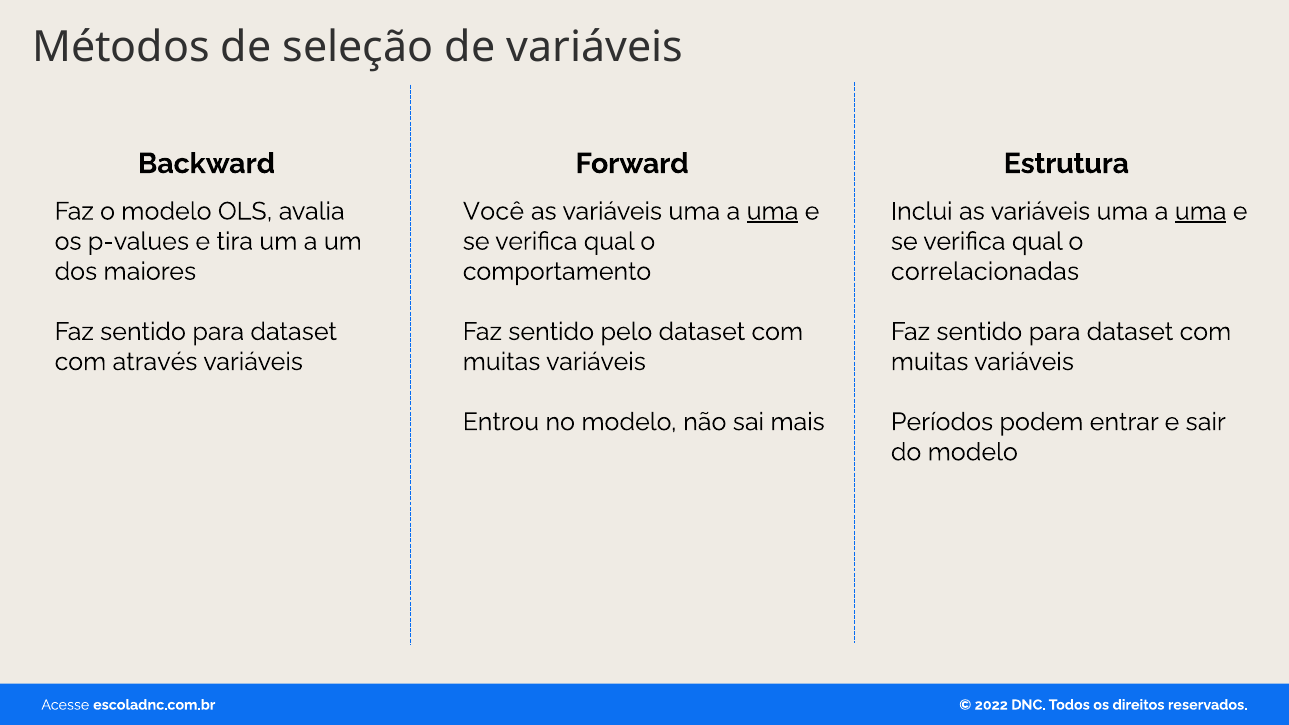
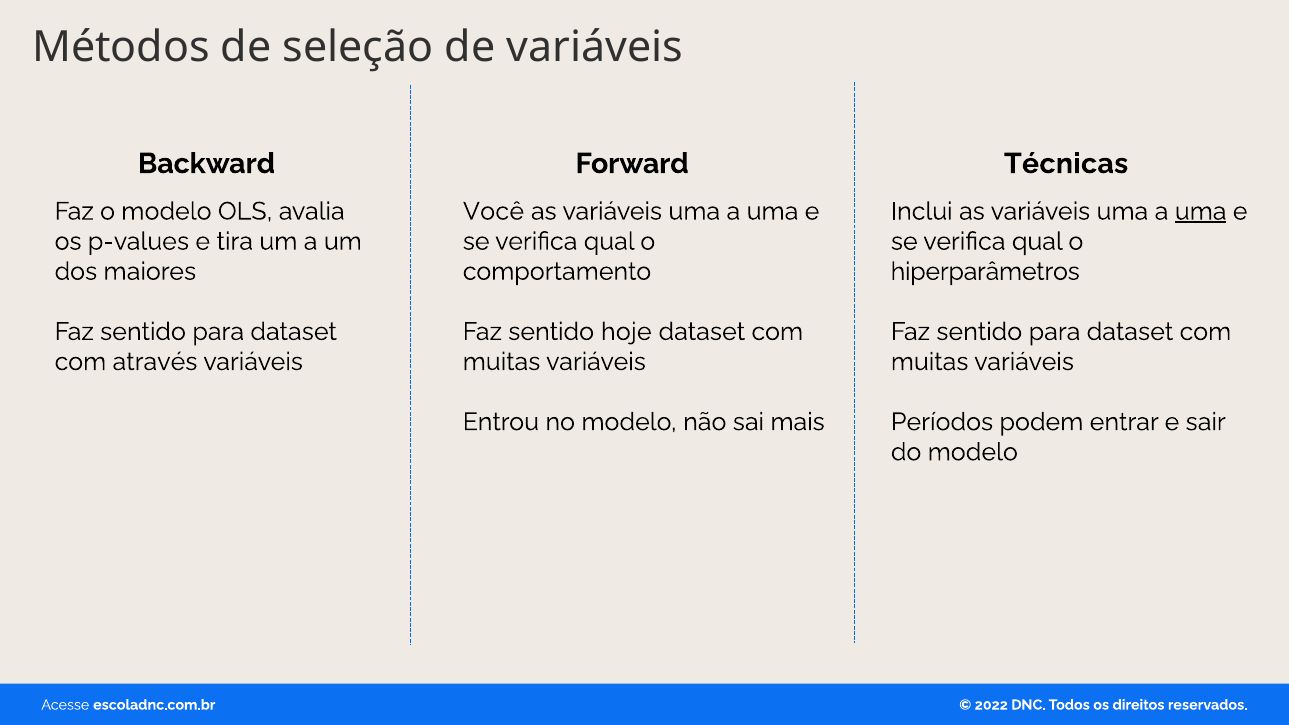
Estrutura: Estrutura -> Técnicas (1066, 164)
uma underline: present -> none (773, 211)
correlacionadas: correlacionadas -> hiperparâmetros (985, 272)
pelo: pelo -> hoje (626, 332)
